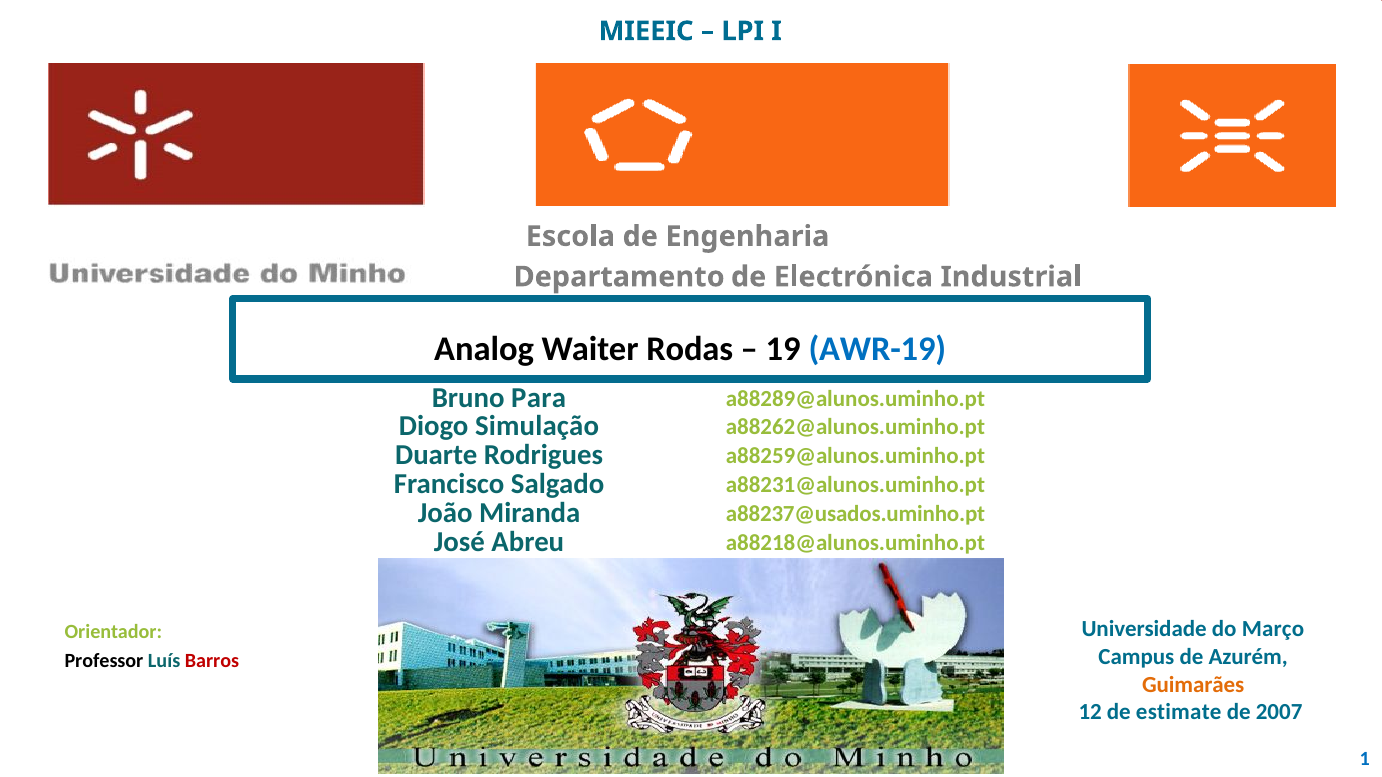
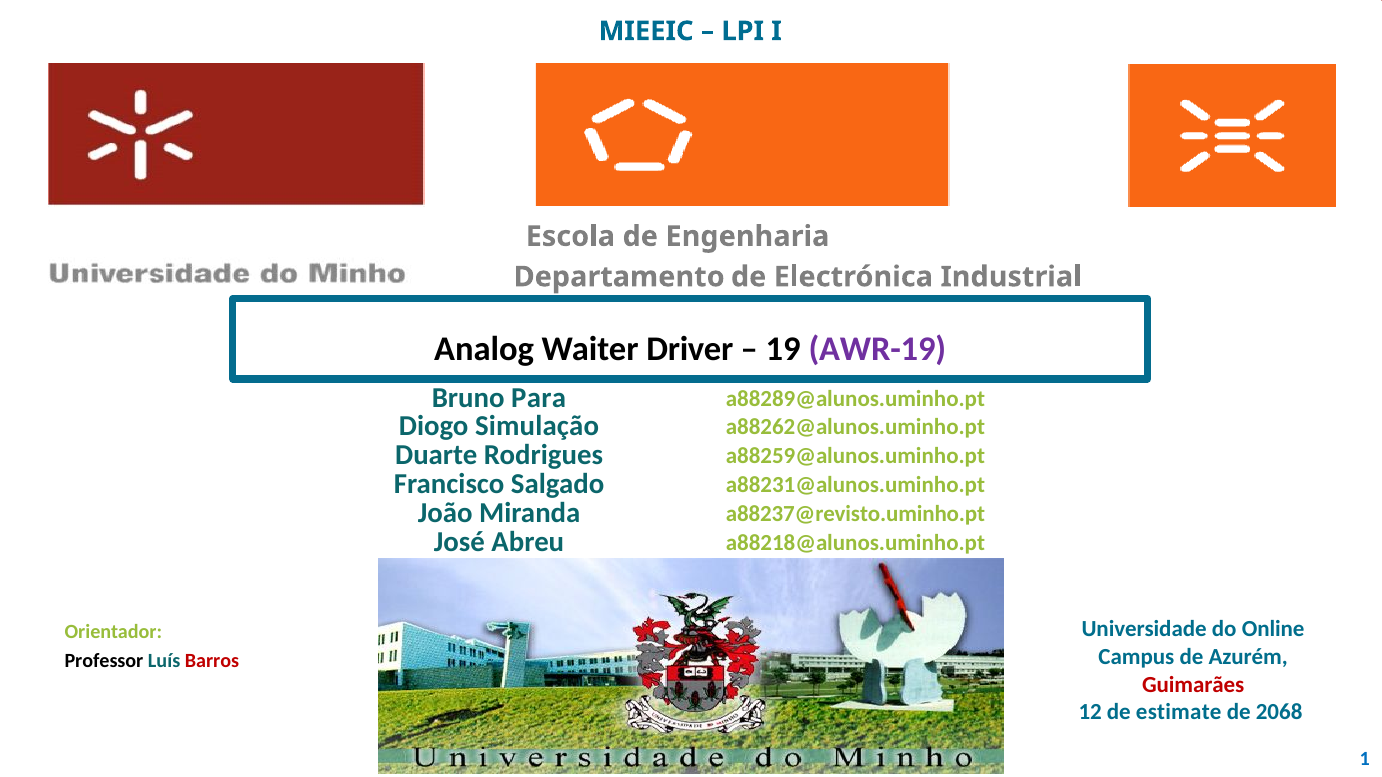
Rodas: Rodas -> Driver (690, 350)
AWR-19 colour: blue -> purple (877, 350)
a88237@usados.uminho.pt: a88237@usados.uminho.pt -> a88237@revisto.uminho.pt (856, 514)
Março: Março -> Online (1273, 630)
Guimarães colour: orange -> red (1193, 685)
2007: 2007 -> 2068 (1279, 712)
